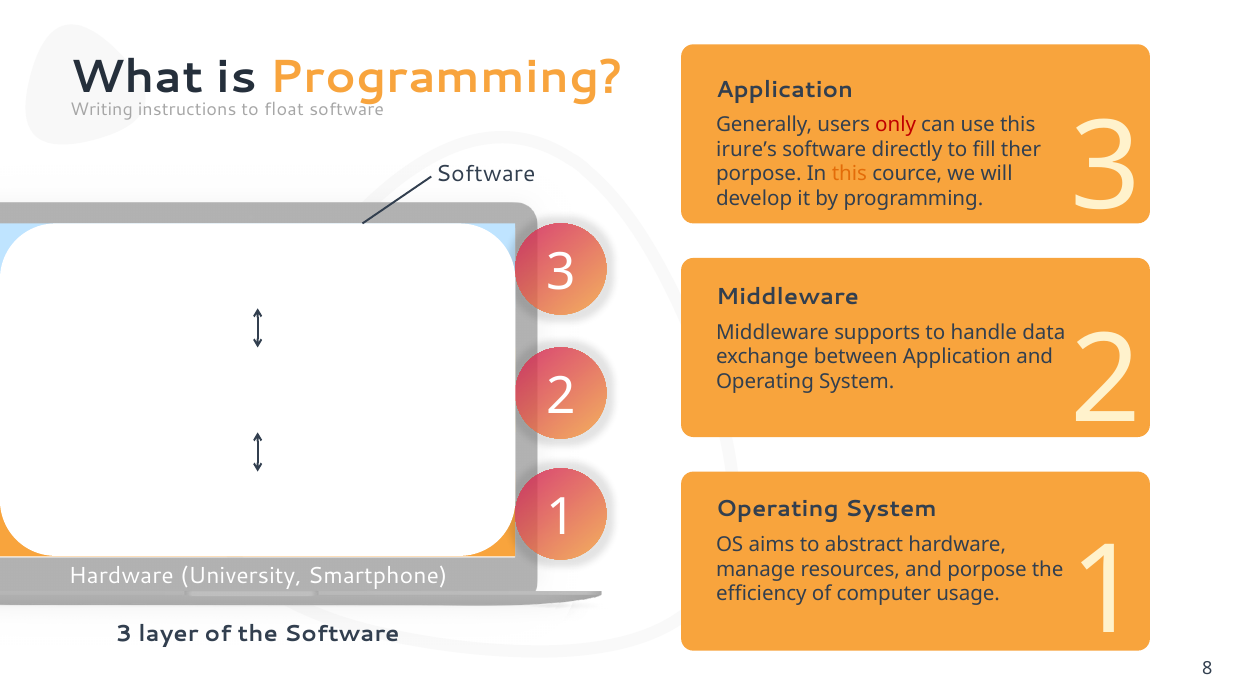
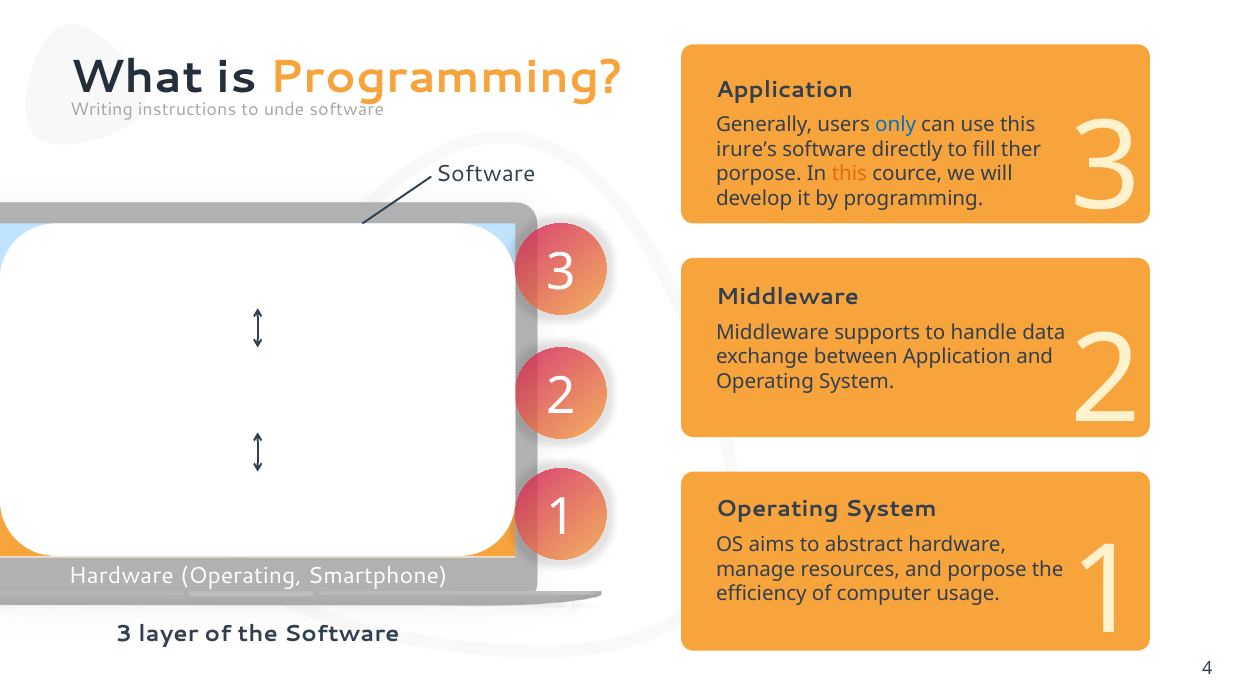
float: float -> unde (284, 110)
only colour: red -> blue (896, 125)
8: 8 -> 4 (1207, 669)
Hardware University: University -> Operating (241, 576)
